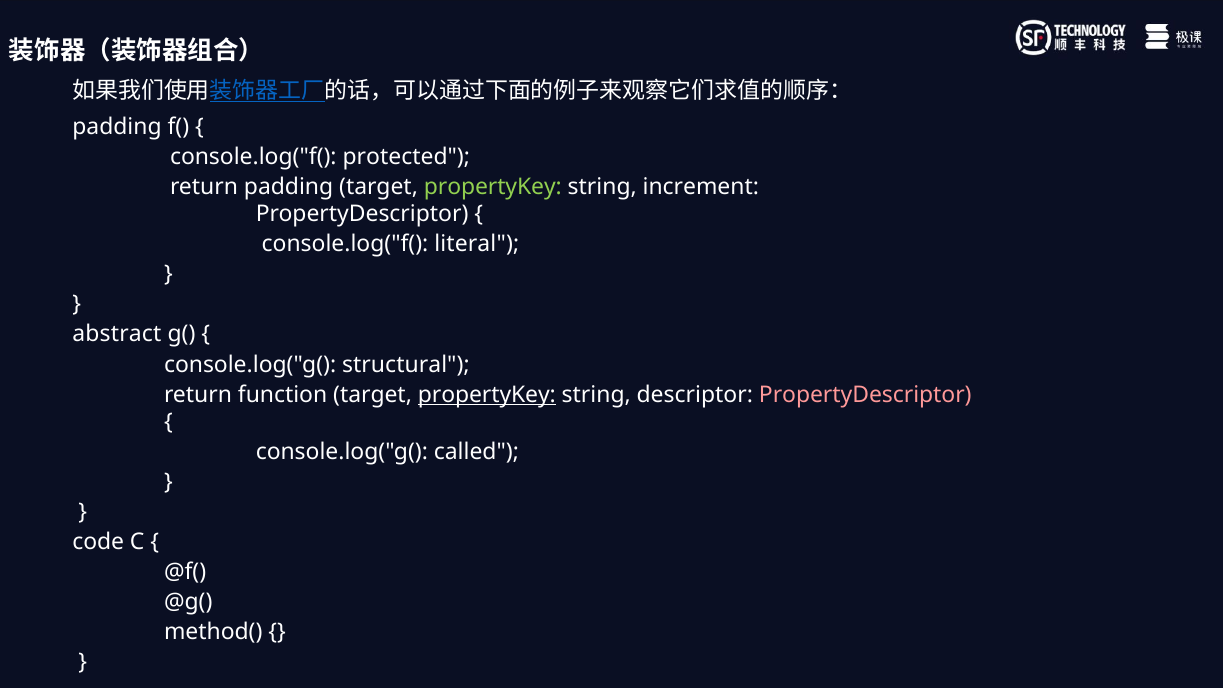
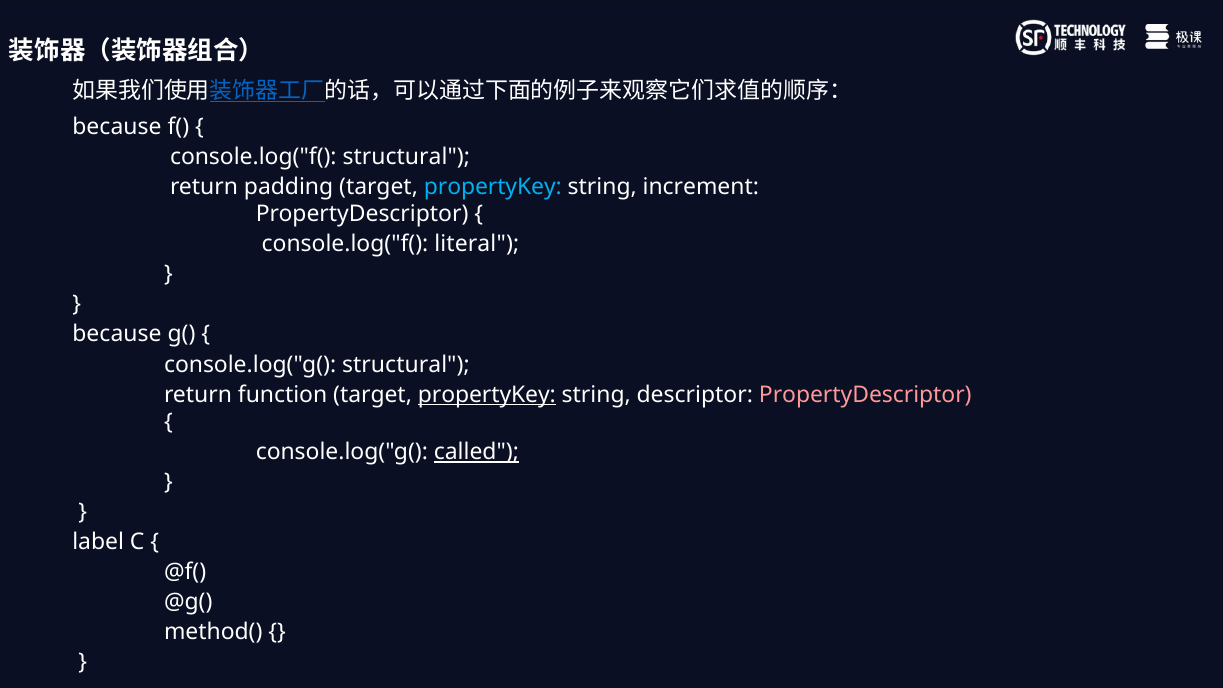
padding: padding -> because (117, 127)
console.log("f( protected: protected -> structural (406, 157)
propertyKey colour: light green -> light blue (493, 187)
abstract: abstract -> because (117, 334)
called underline: none -> present (476, 452)
code: code -> label (98, 542)
